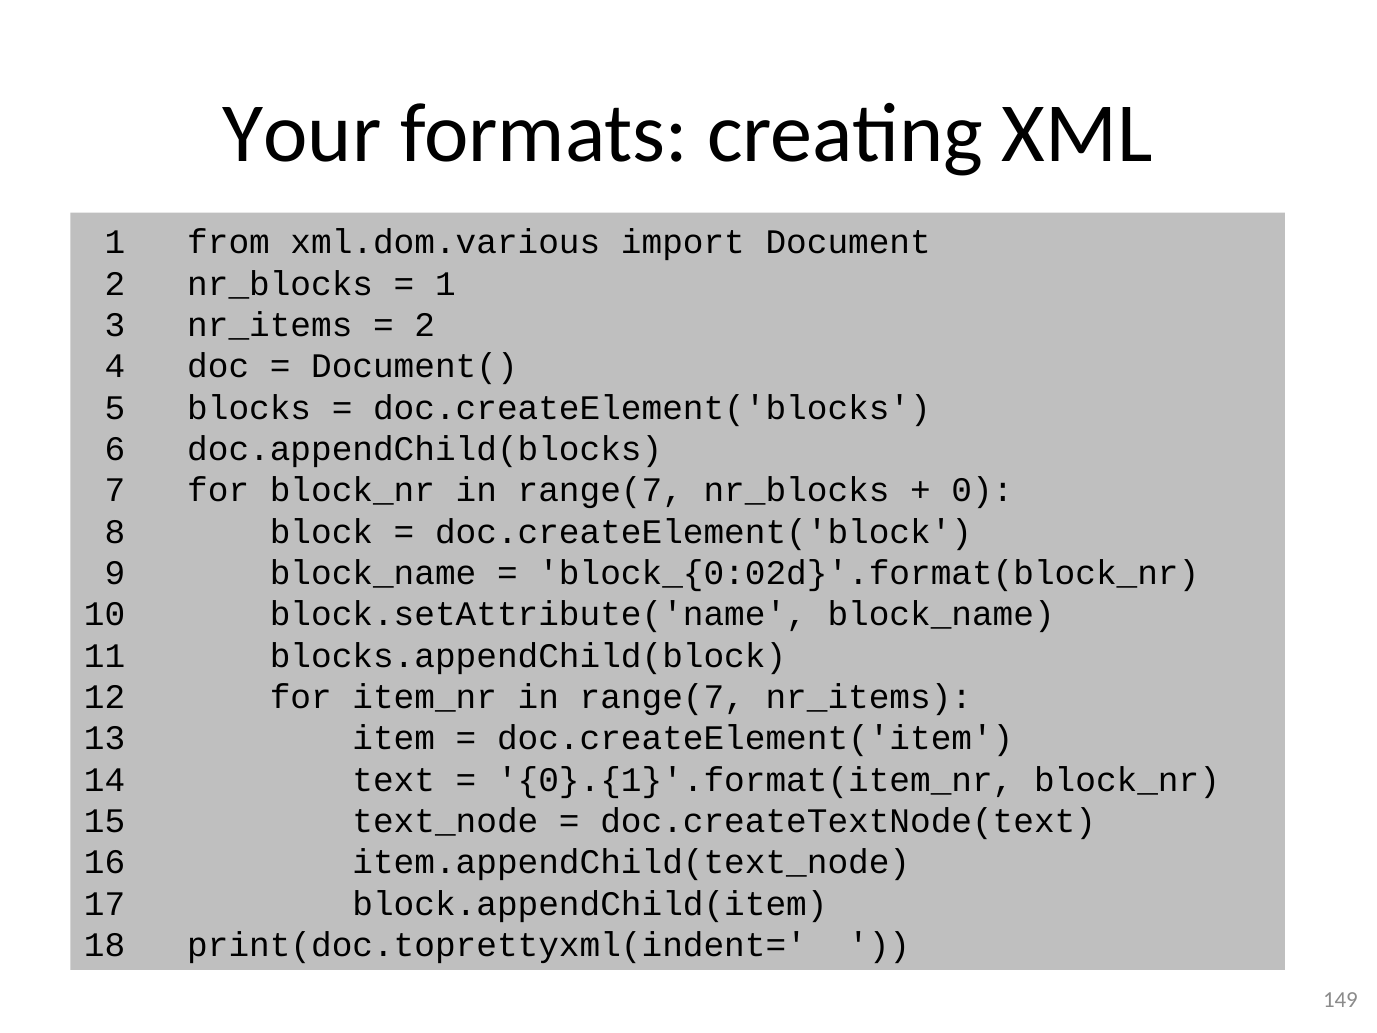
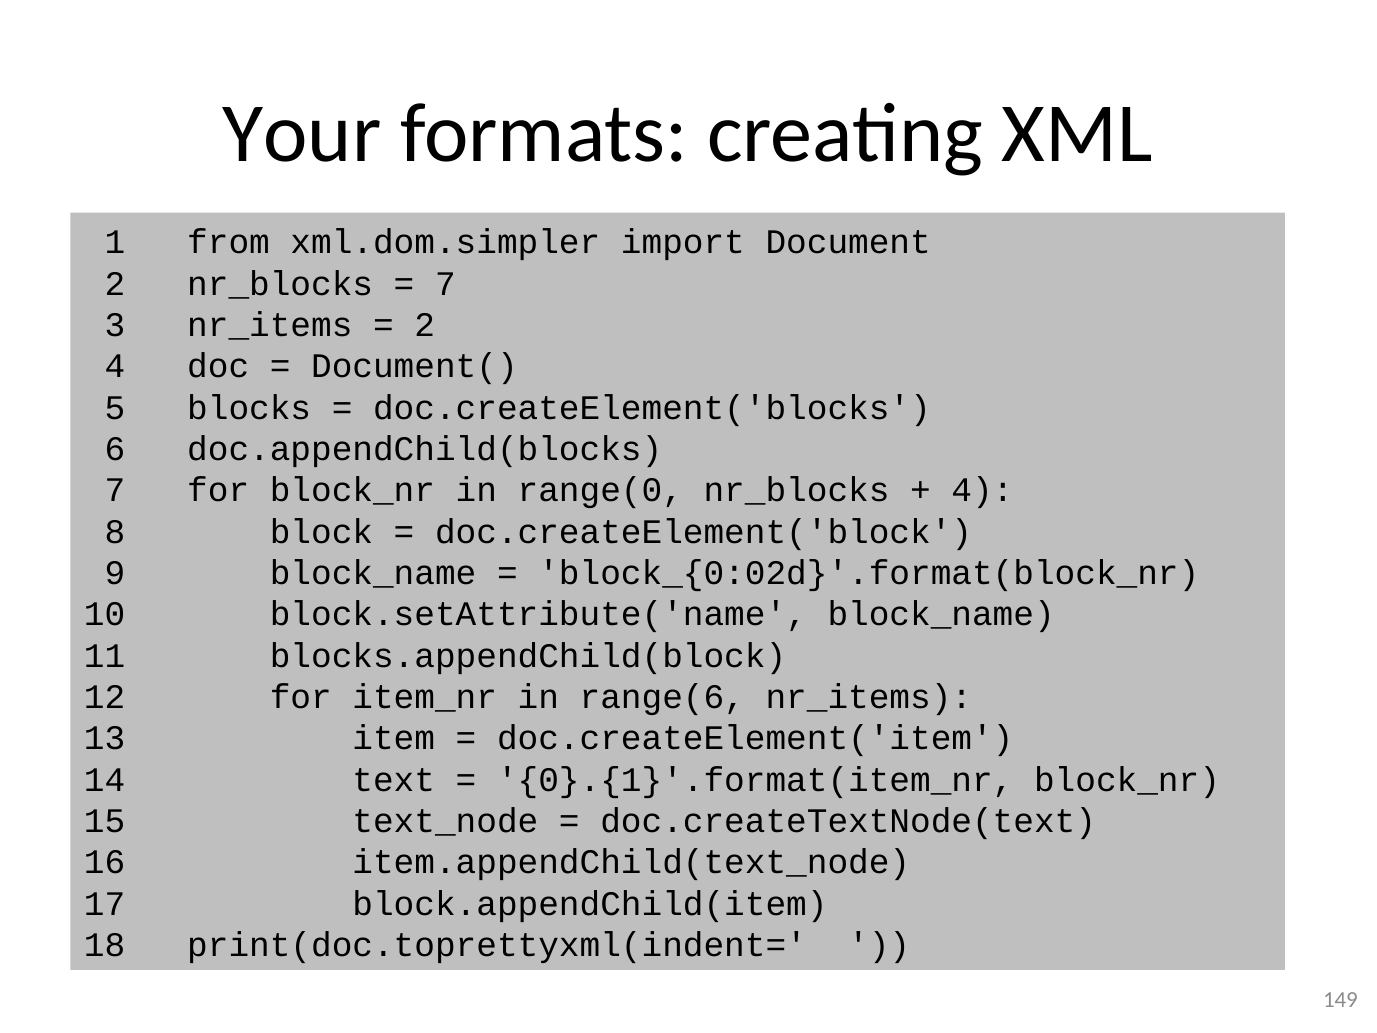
xml.dom.various: xml.dom.various -> xml.dom.simpler (445, 243)
1: 1 -> 7 (445, 284)
block_nr in range(7: range(7 -> range(0 (600, 490)
0: 0 -> 4 (982, 490)
item_nr in range(7: range(7 -> range(6 (662, 697)
